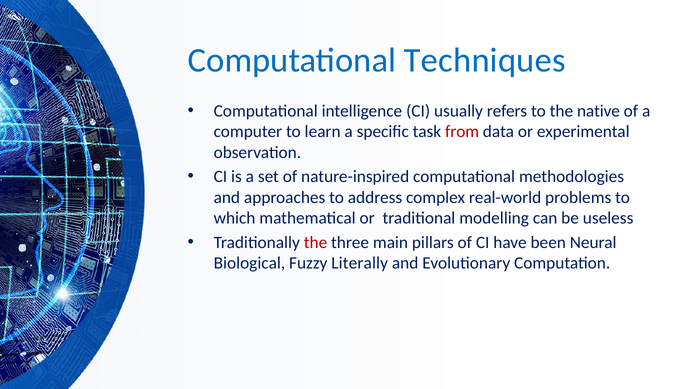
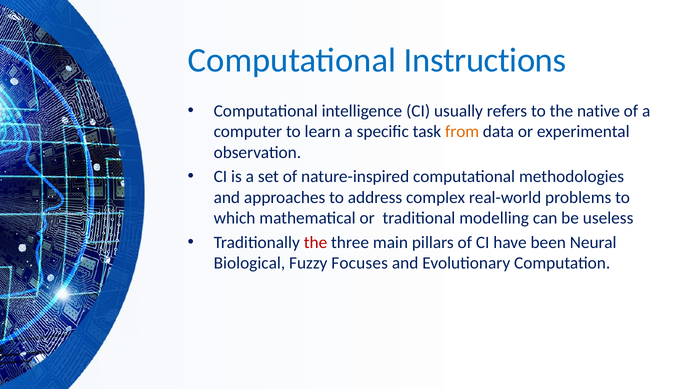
Techniques: Techniques -> Instructions (485, 61)
from colour: red -> orange (462, 132)
Literally: Literally -> Focuses (360, 263)
